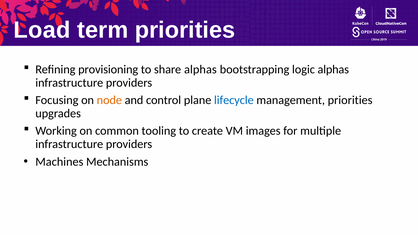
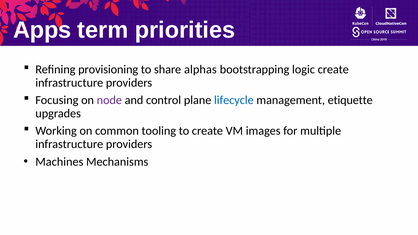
Load: Load -> Apps (42, 30)
logic alphas: alphas -> create (333, 70)
node colour: orange -> purple (109, 100)
management priorities: priorities -> etiquette (350, 100)
